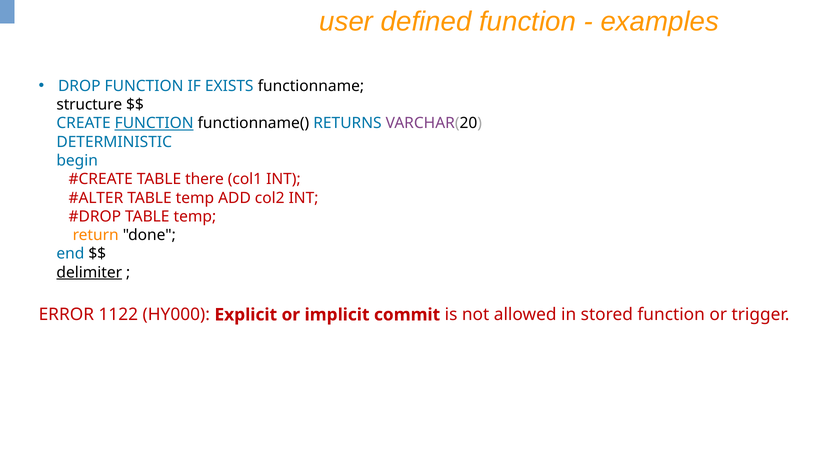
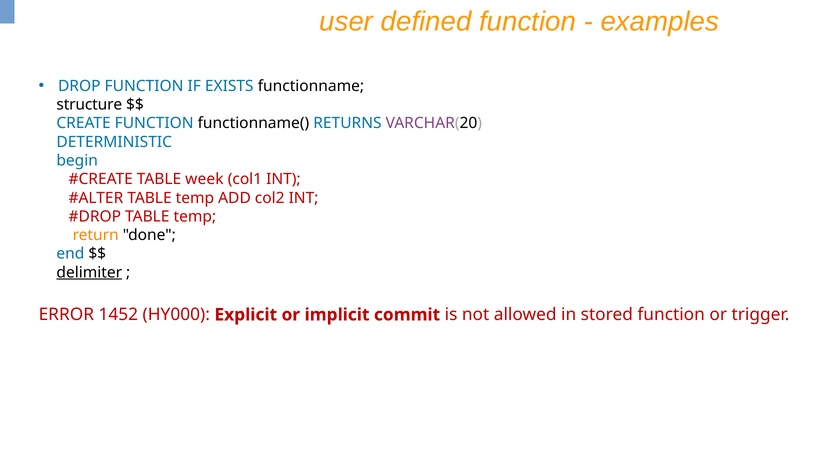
FUNCTION underline: present -> none (154, 123)
there: there -> week (204, 179)
1122: 1122 -> 1452 (118, 315)
